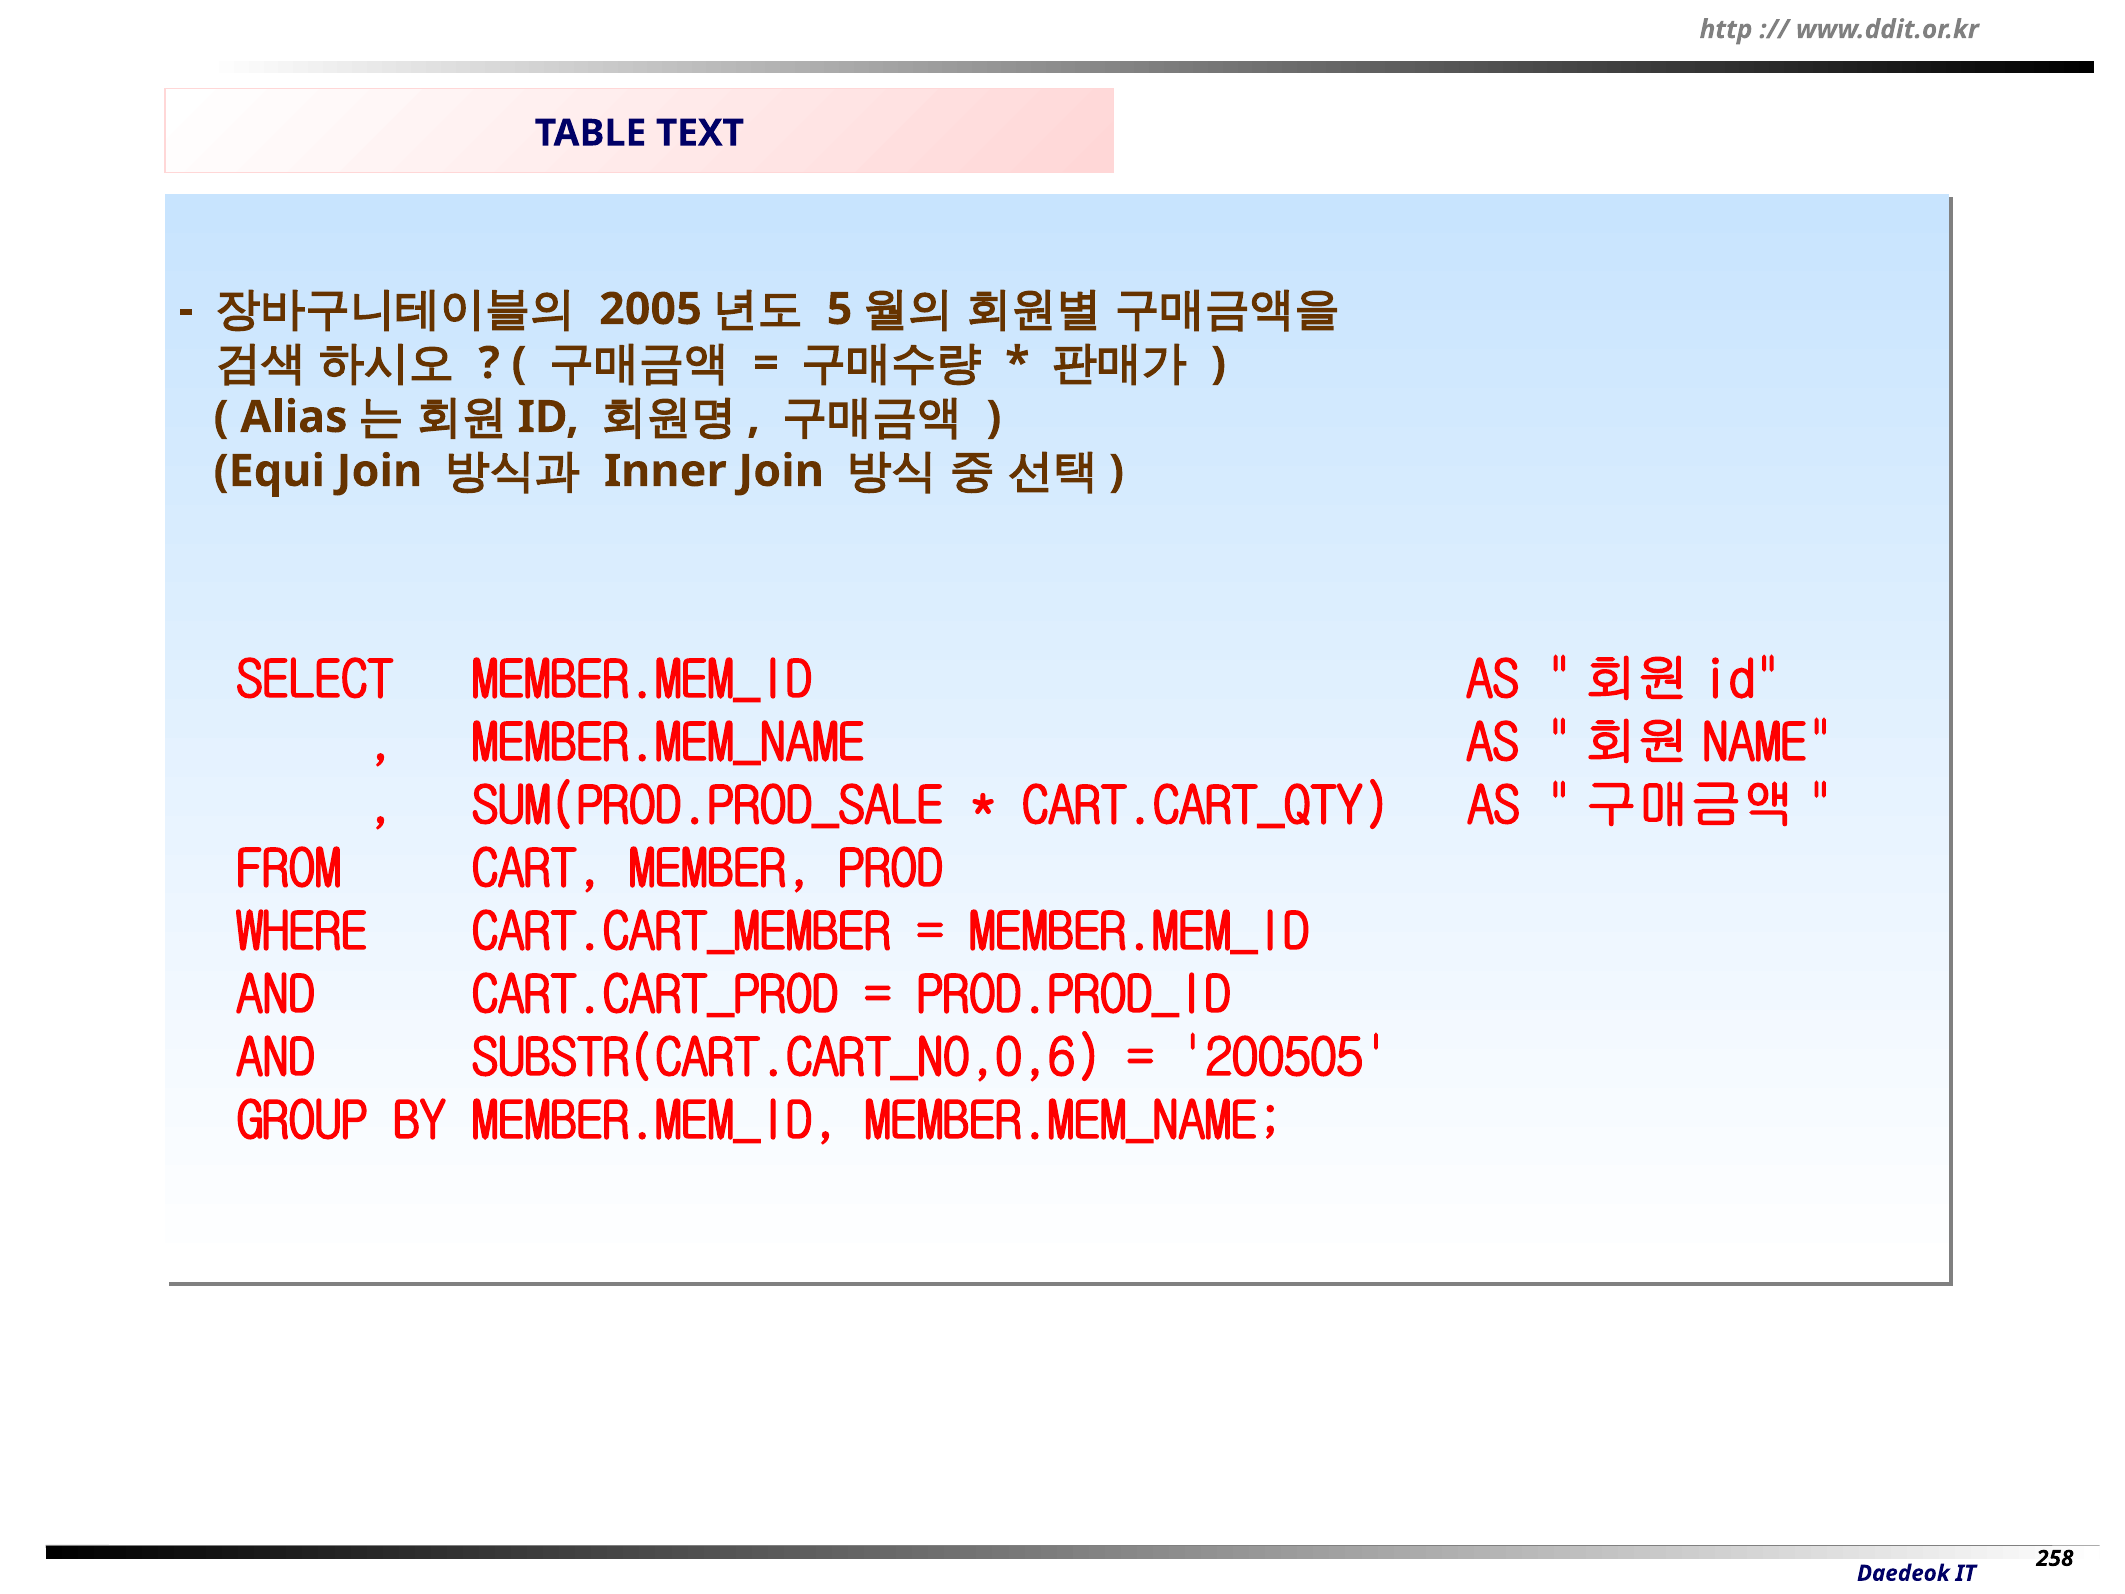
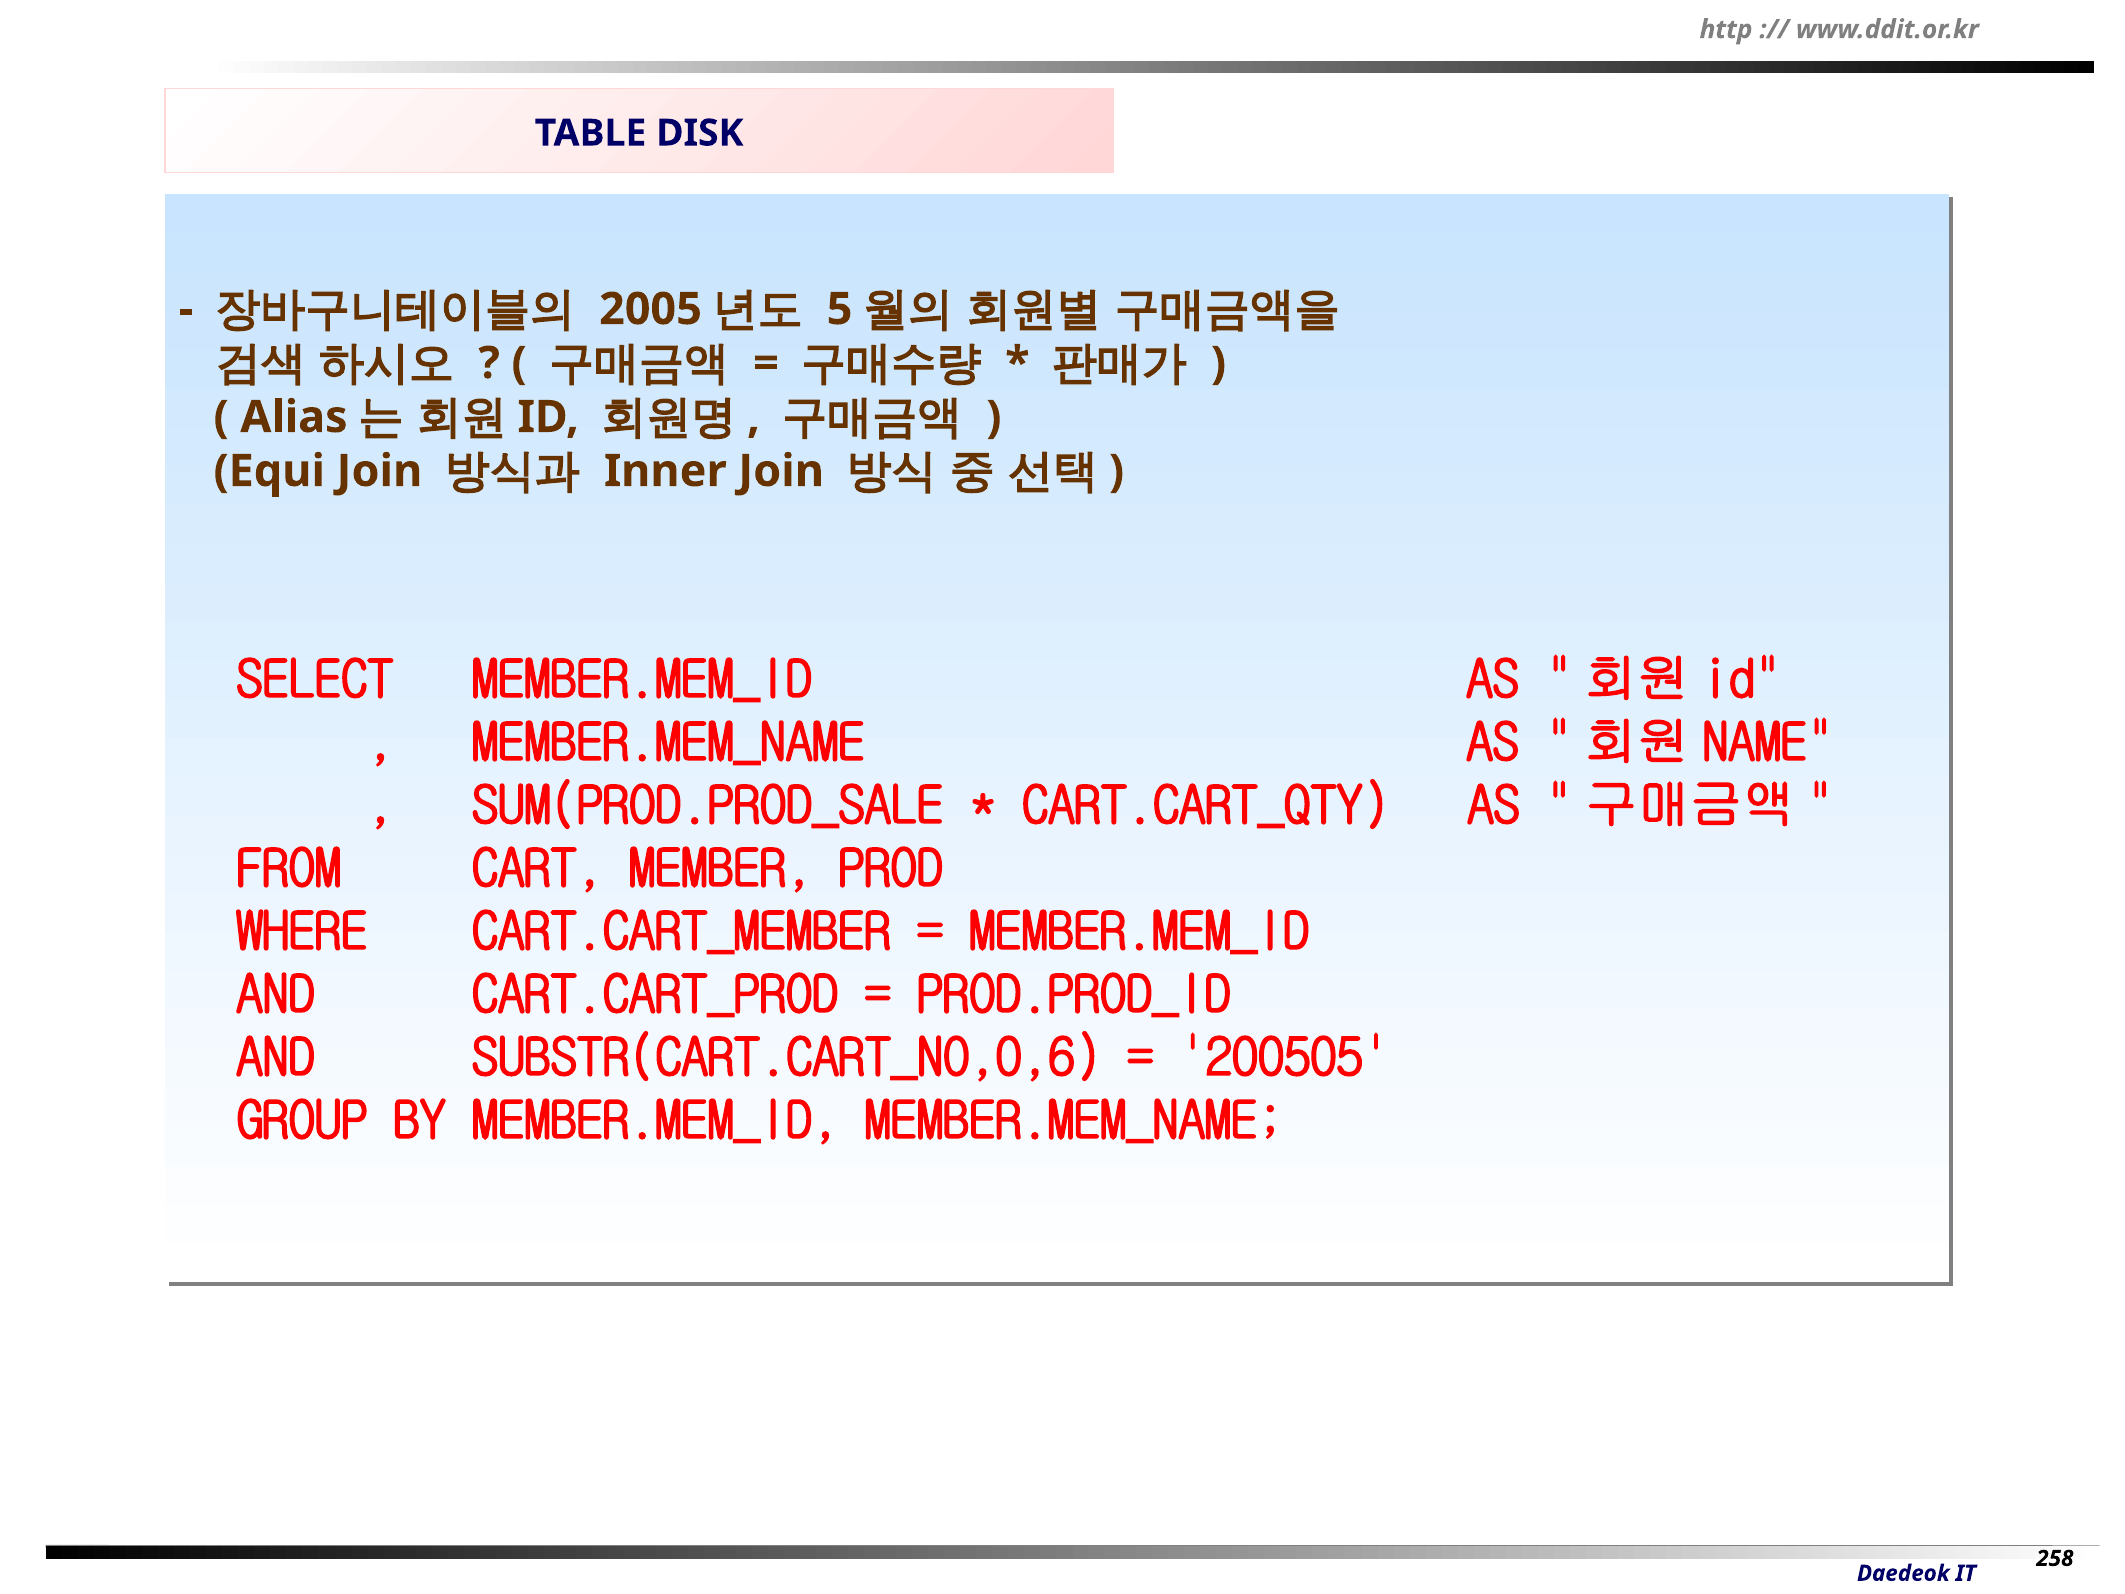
TEXT: TEXT -> DISK (700, 133)
